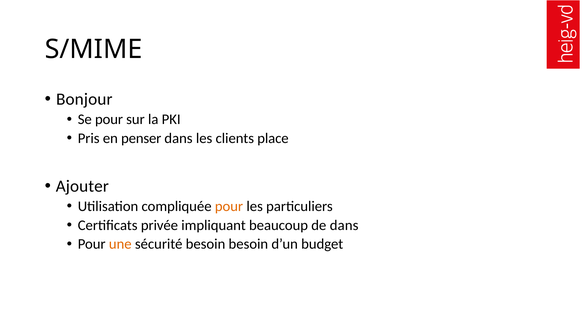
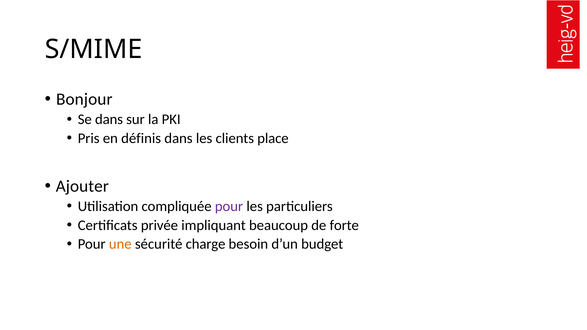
Se pour: pour -> dans (109, 119)
penser: penser -> définis (141, 138)
pour colour: orange -> purple (229, 206)
de dans: dans -> forte (344, 225)
sécurité besoin: besoin -> charge (206, 244)
